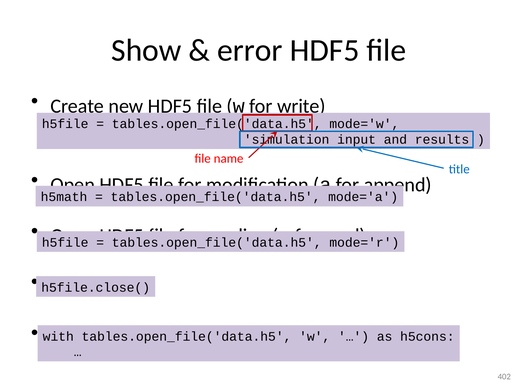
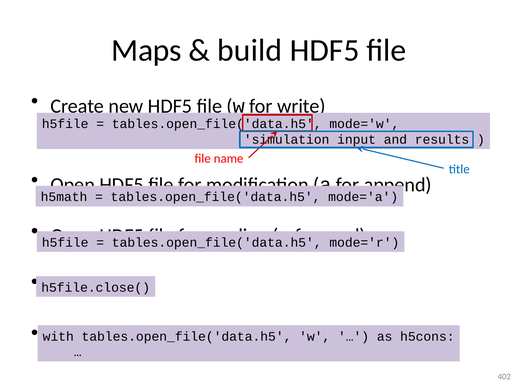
Show: Show -> Maps (146, 50)
error: error -> build (250, 50)
